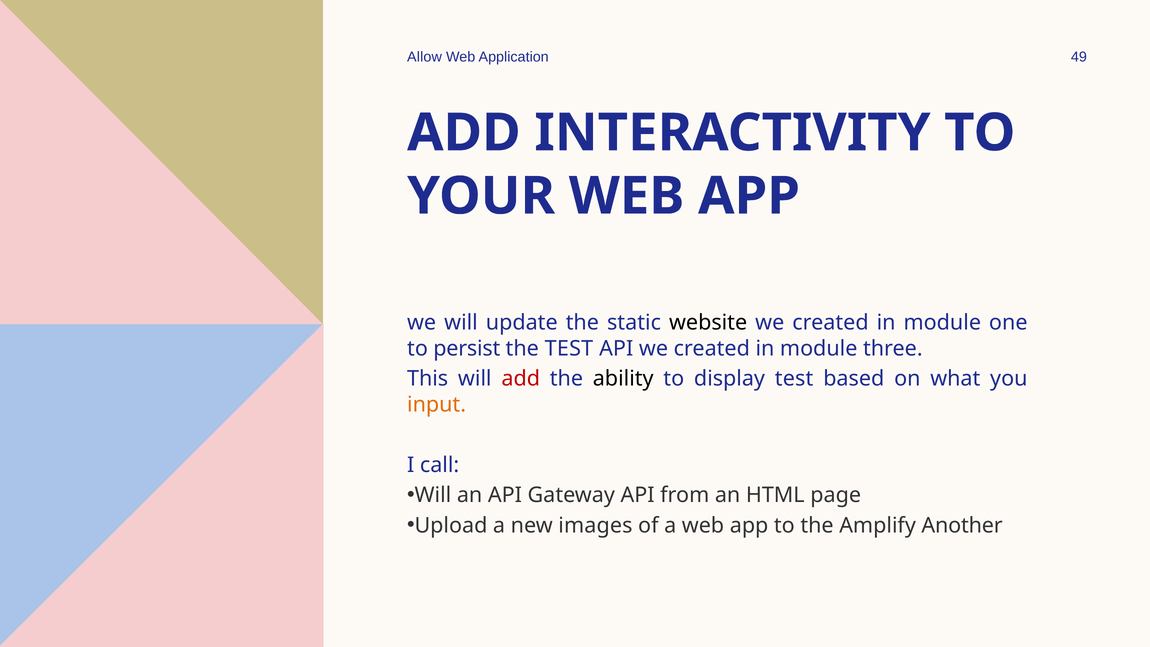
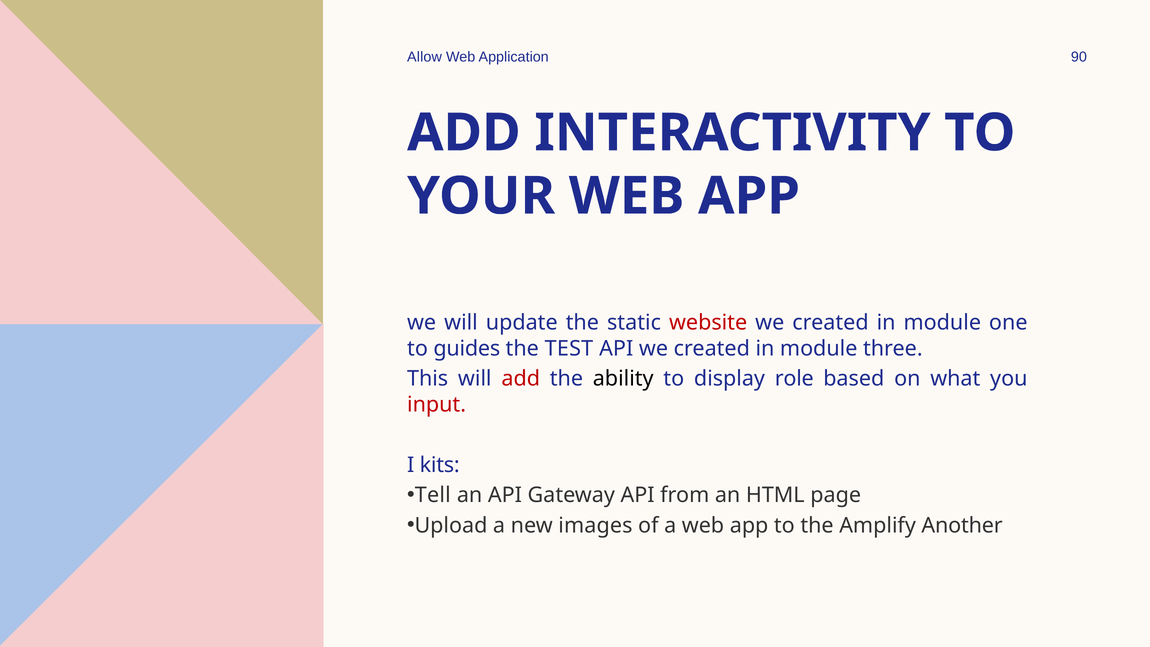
49: 49 -> 90 (1079, 57)
website colour: black -> red (708, 323)
persist: persist -> guides (467, 349)
display test: test -> role (794, 379)
input colour: orange -> red (437, 405)
call: call -> kits (440, 465)
Will: Will -> Tell (433, 495)
